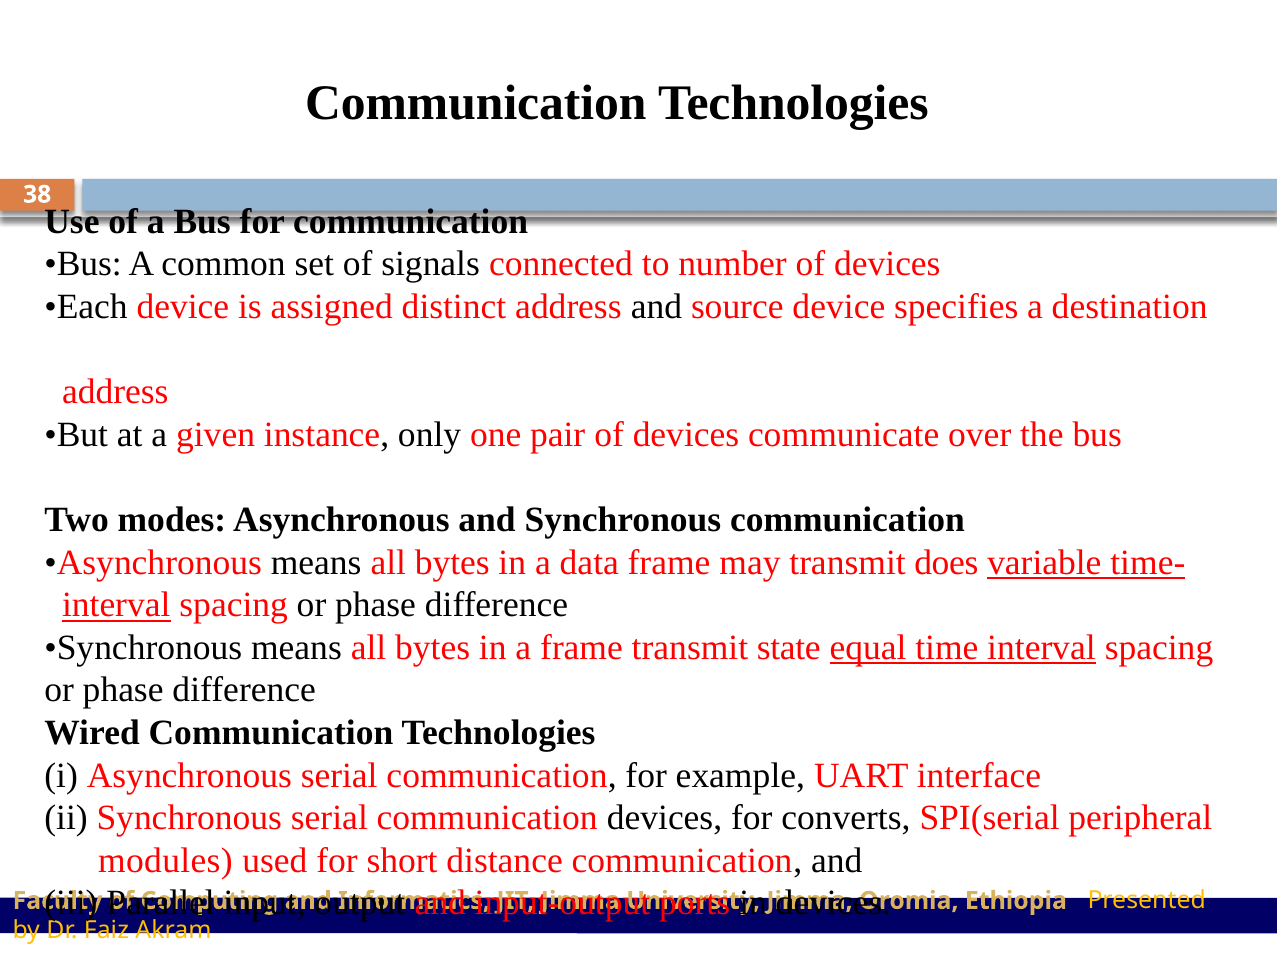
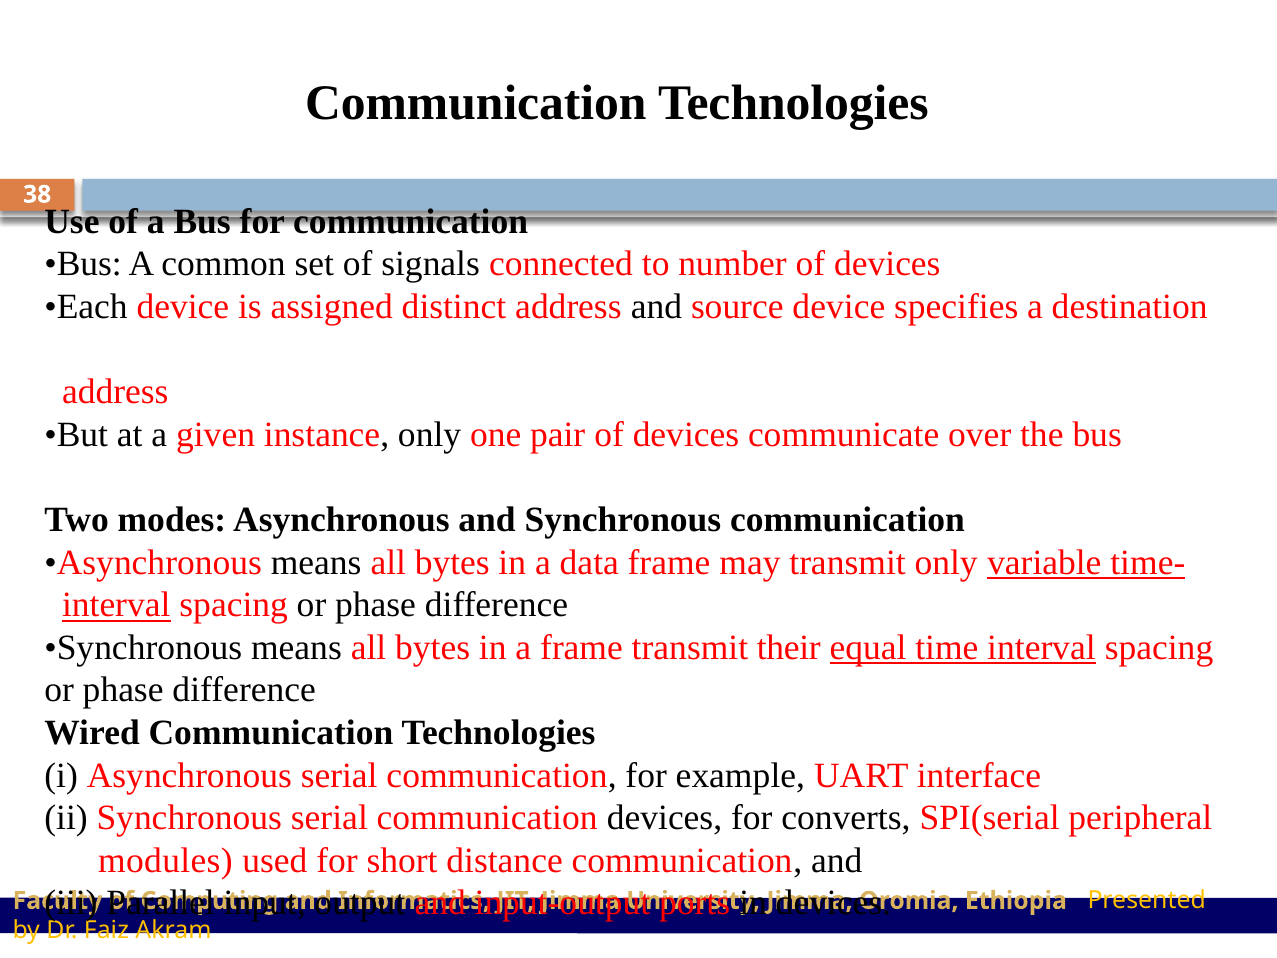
transmit does: does -> only (946, 562)
state: state -> their (789, 647)
